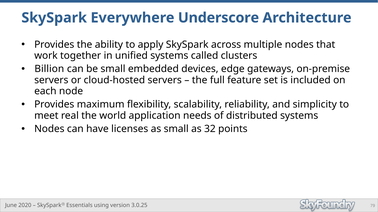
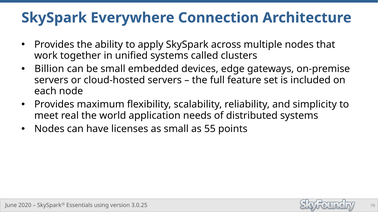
Underscore: Underscore -> Connection (218, 18)
32: 32 -> 55 (210, 129)
